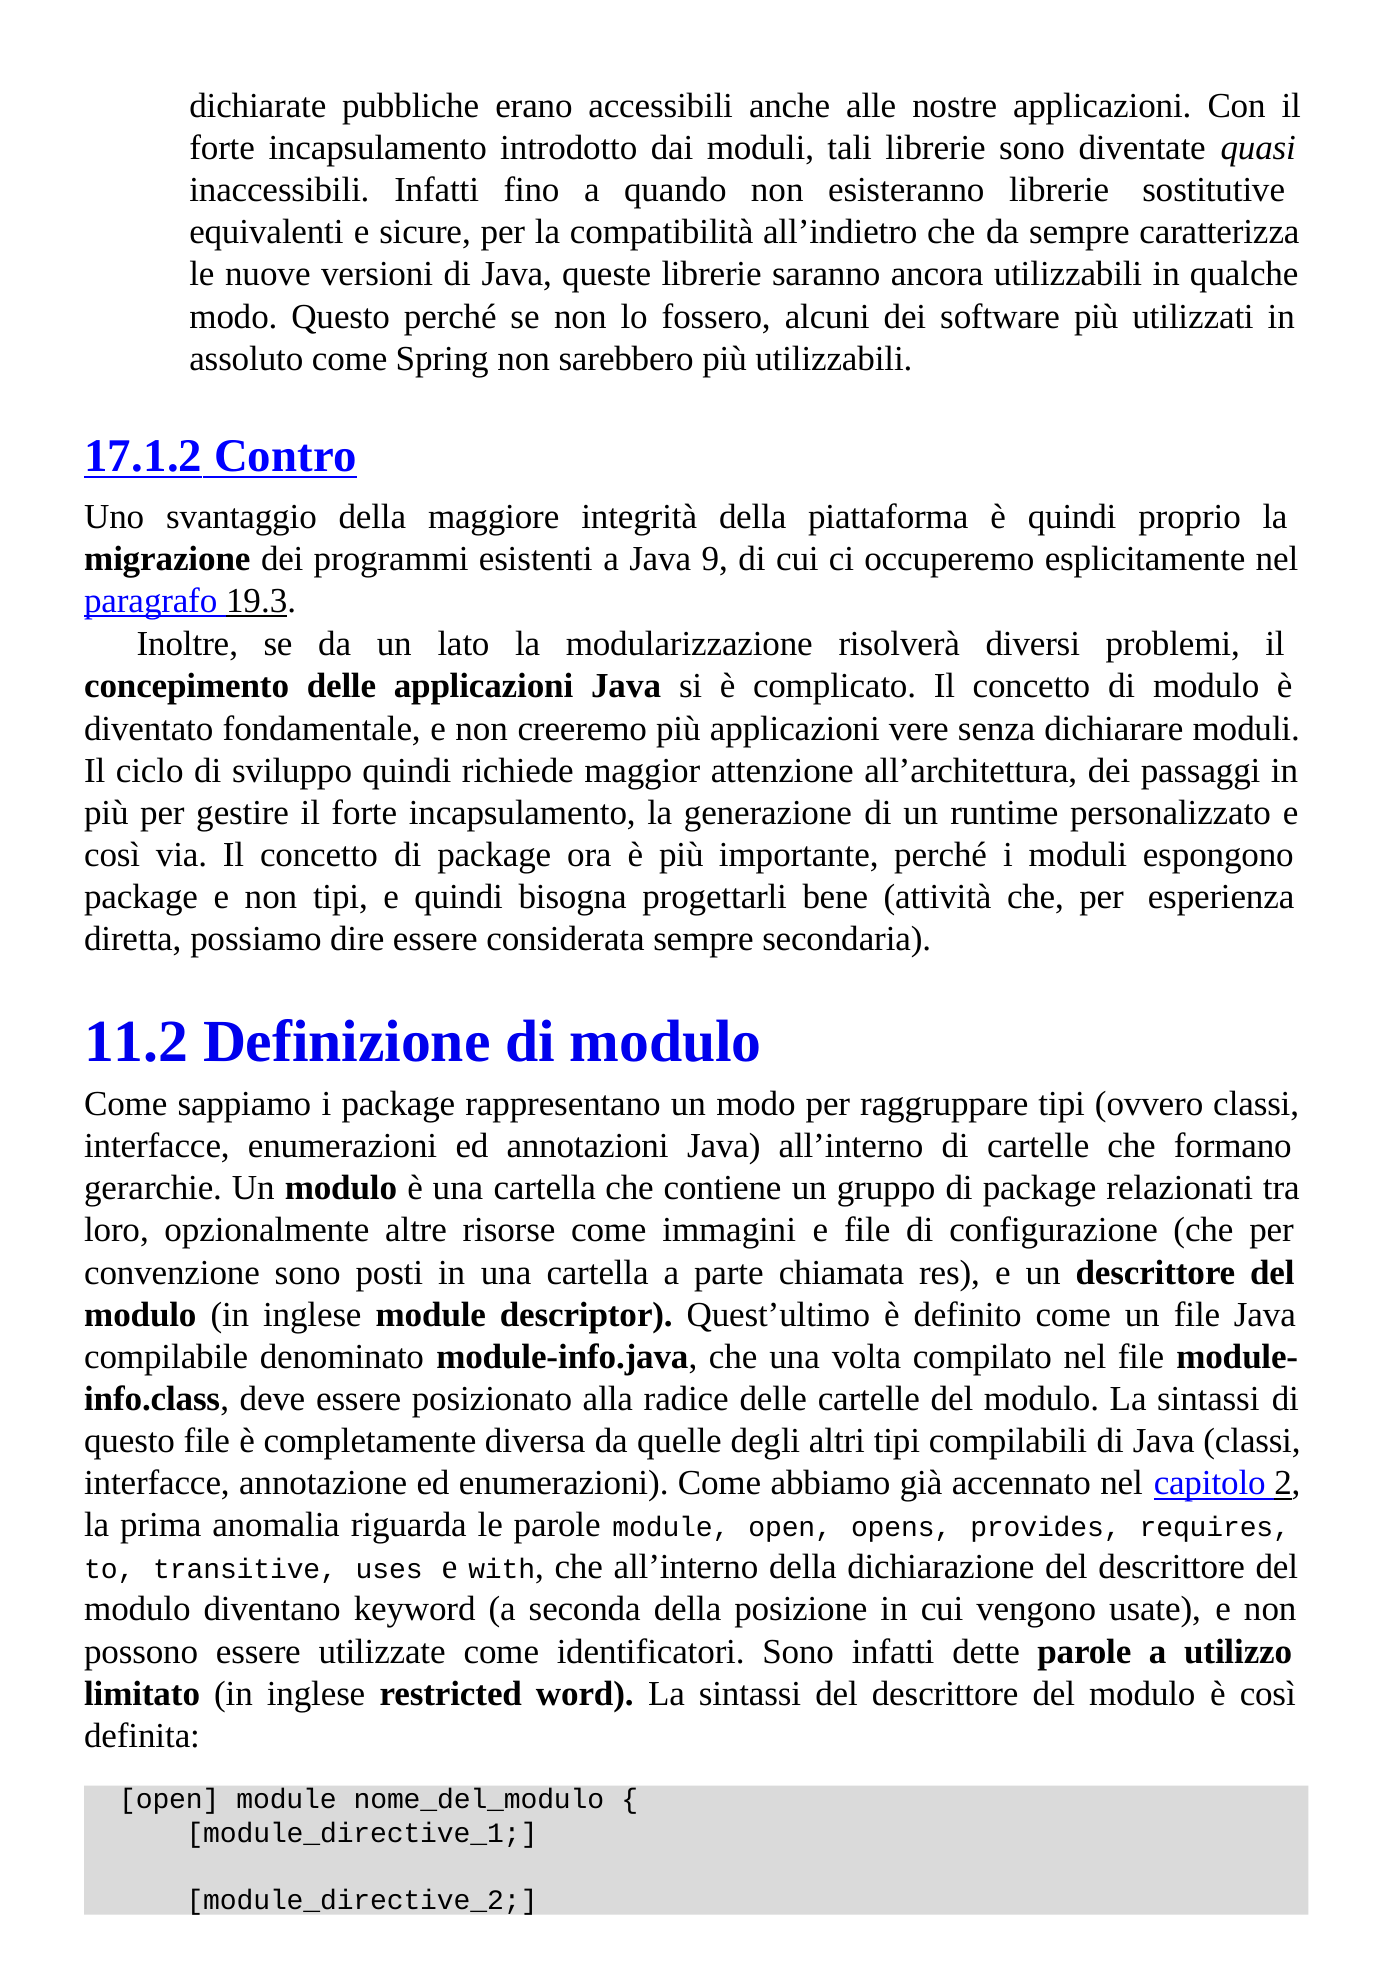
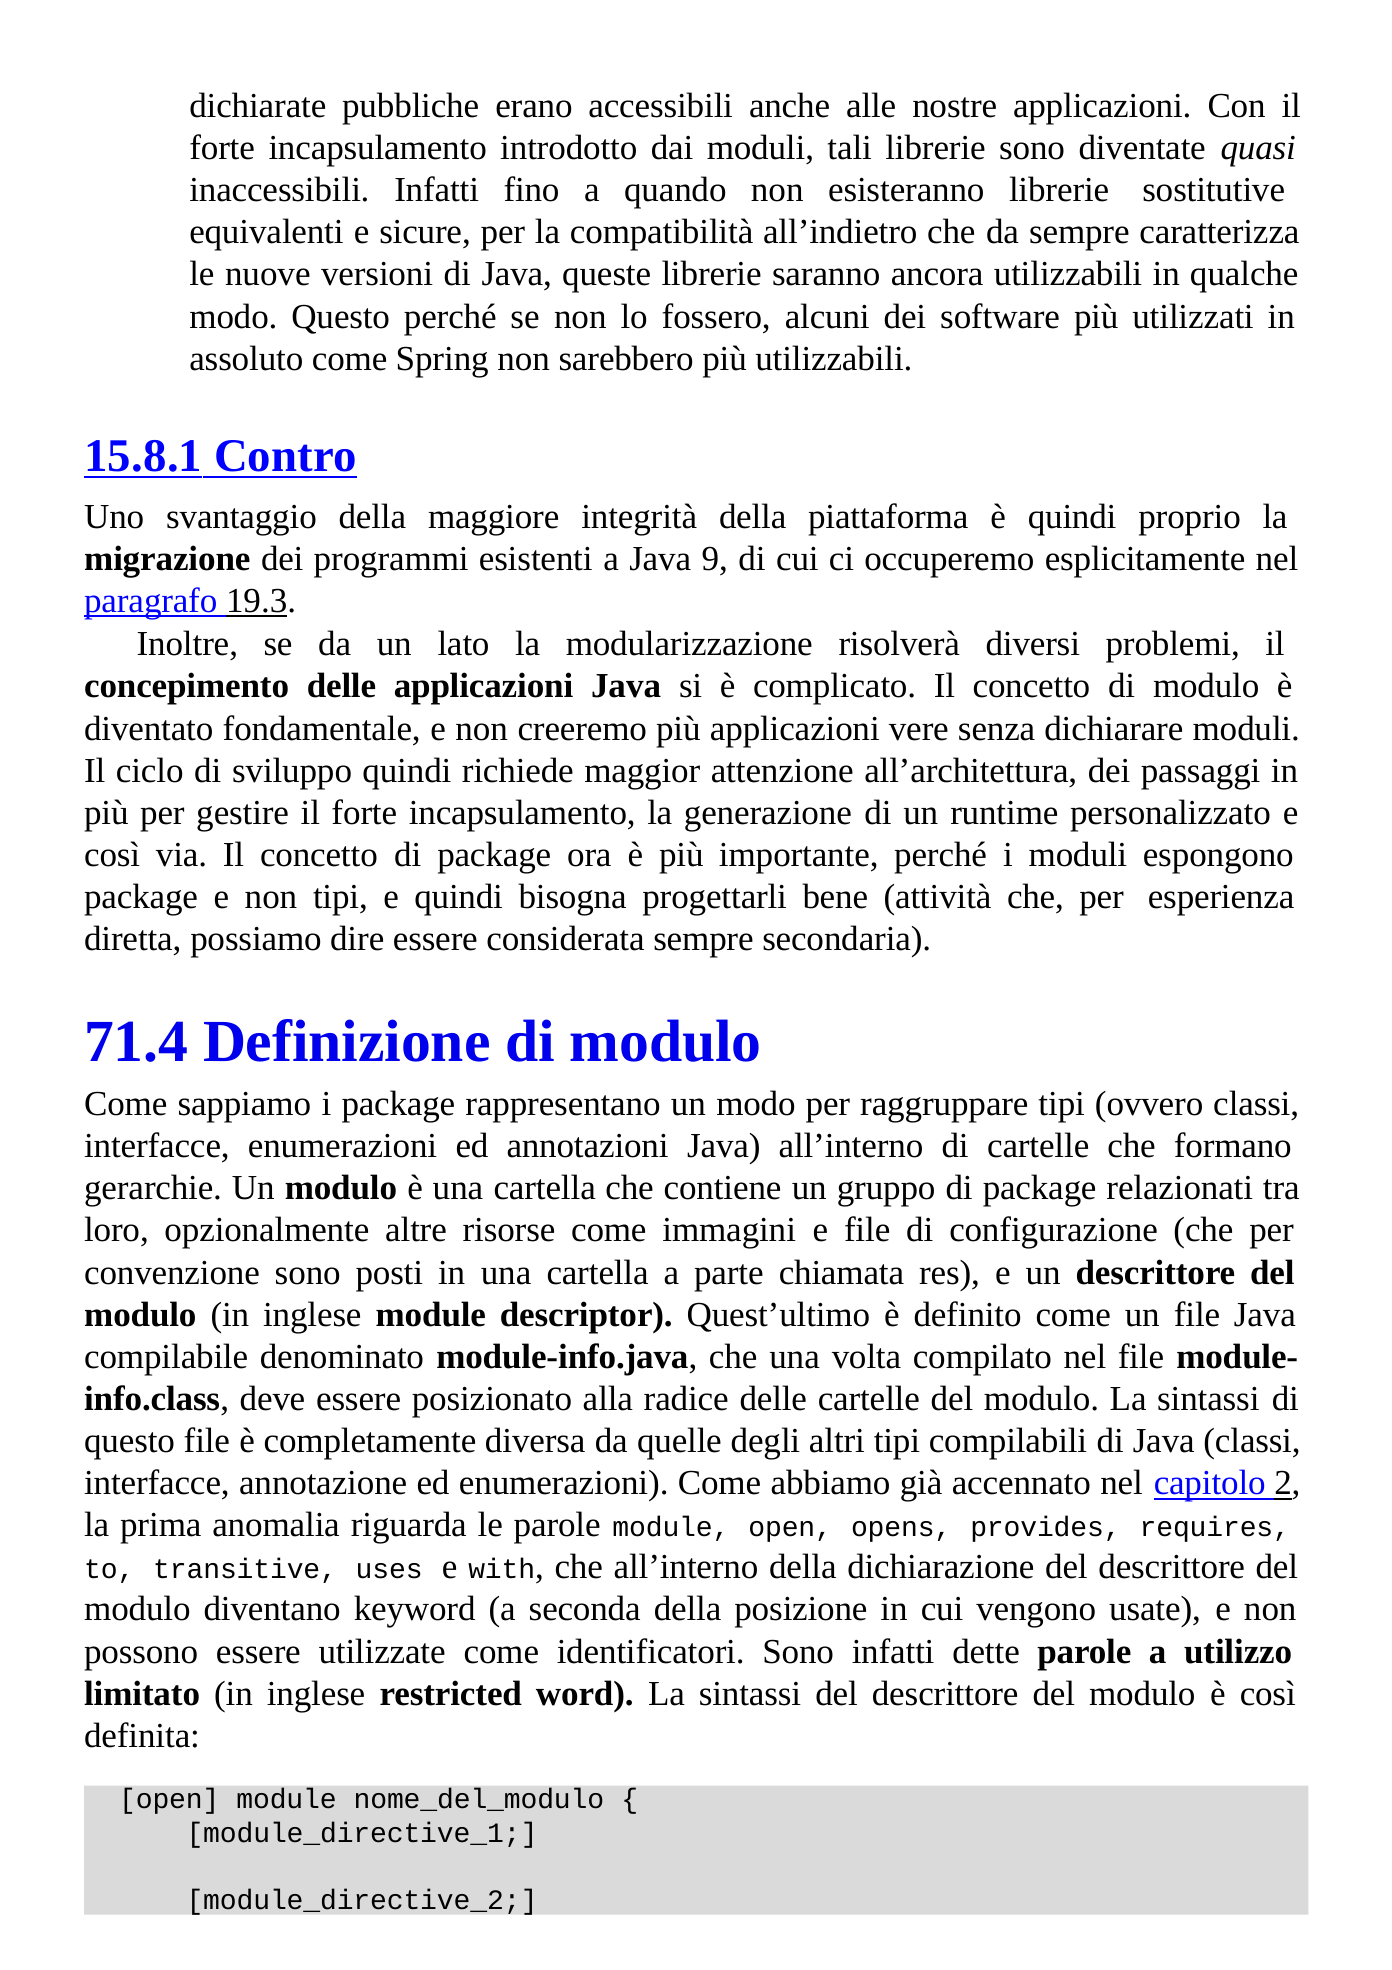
17.1.2: 17.1.2 -> 15.8.1 (143, 456)
11.2: 11.2 -> 71.4 (136, 1042)
